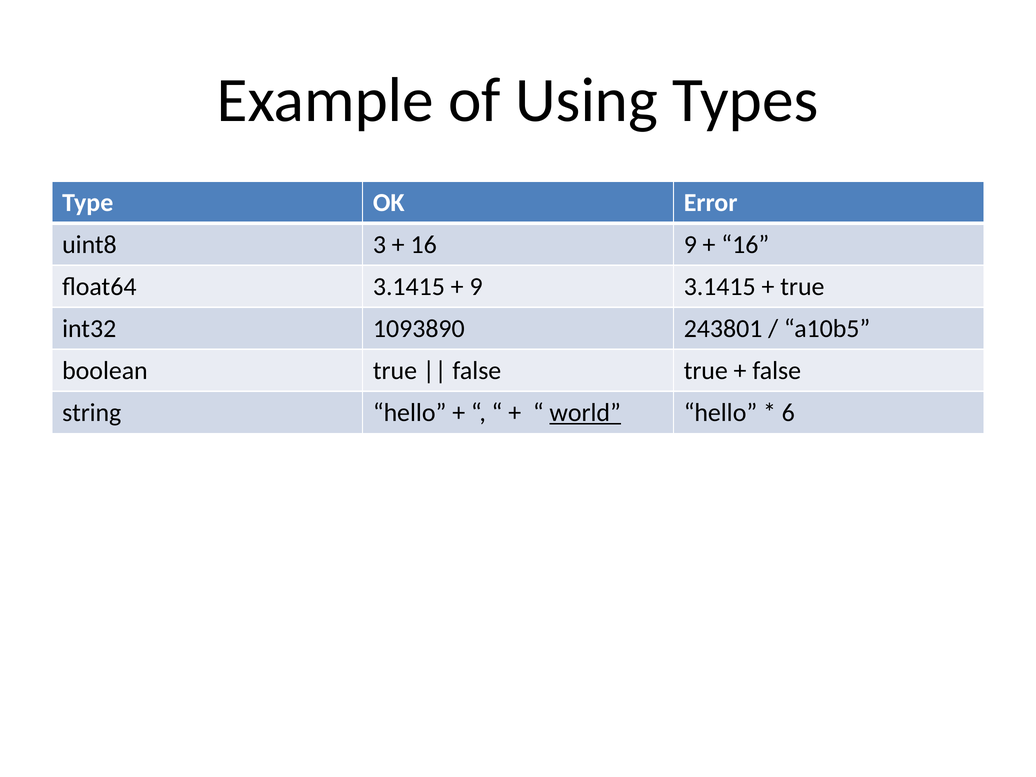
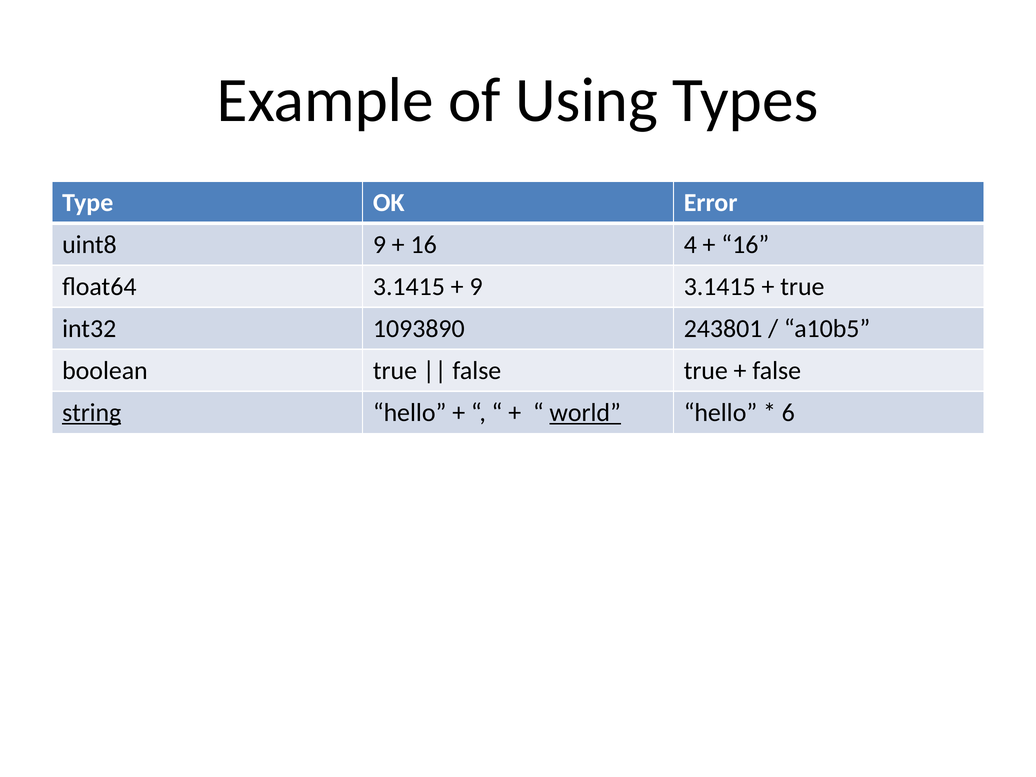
uint8 3: 3 -> 9 (380, 245)
16 9: 9 -> 4 (690, 245)
string underline: none -> present (92, 413)
